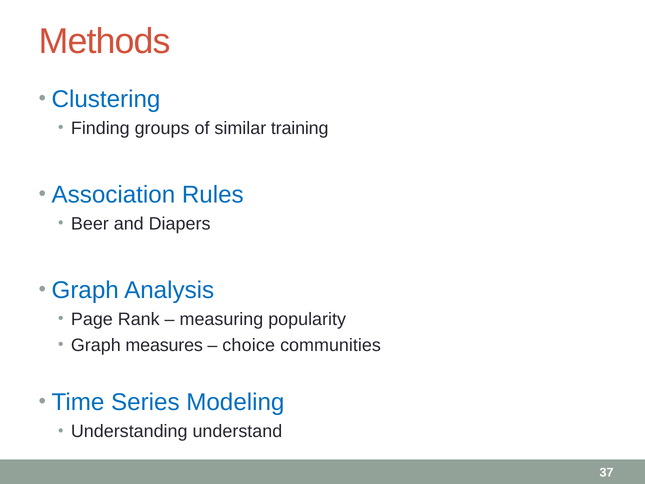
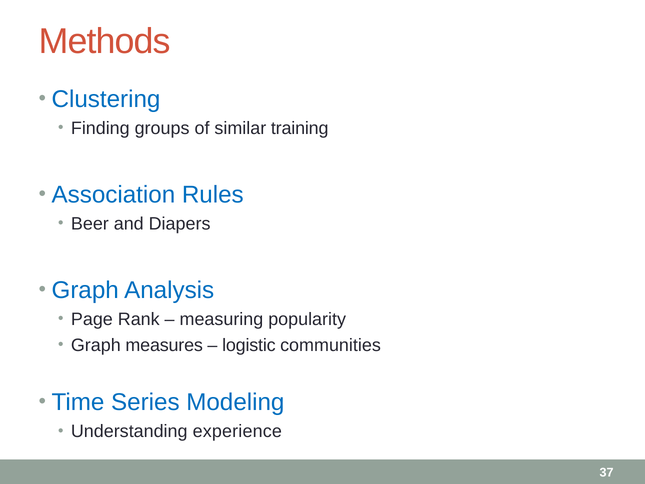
choice: choice -> logistic (249, 345)
understand: understand -> experience (237, 431)
